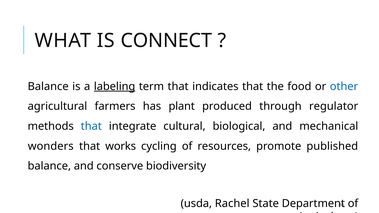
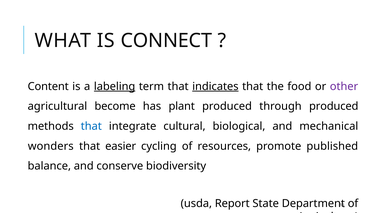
Balance: Balance -> Content (48, 87)
indicates underline: none -> present (215, 87)
other colour: blue -> purple (344, 87)
farmers: farmers -> become (115, 106)
through regulator: regulator -> produced (334, 106)
works: works -> easier (121, 146)
Rachel: Rachel -> Report (232, 204)
